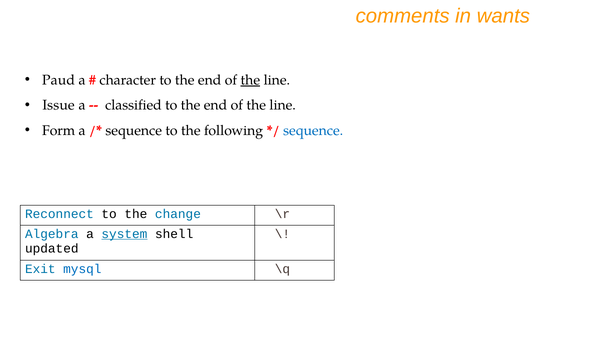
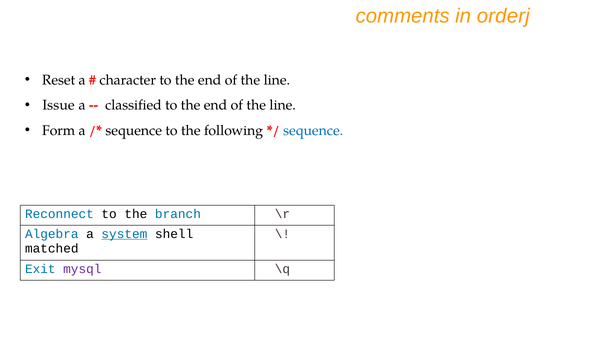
wants: wants -> orderj (503, 16)
Paud: Paud -> Reset (59, 80)
the underline: present -> none (250, 80)
change: change -> branch (178, 214)
updated: updated -> matched (52, 248)
mysql colour: blue -> purple (82, 269)
